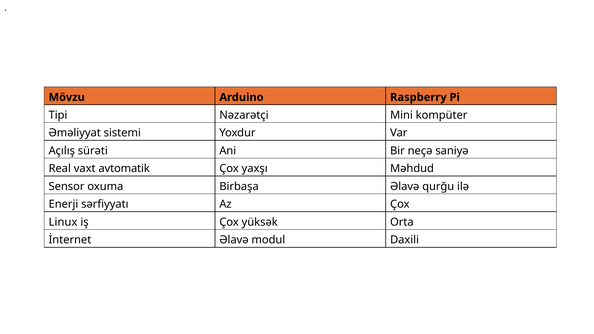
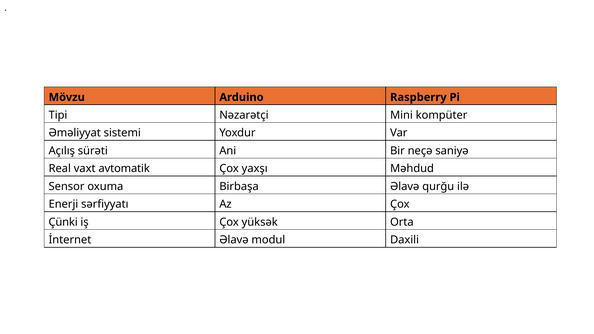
Linux: Linux -> Çünki (63, 222)
